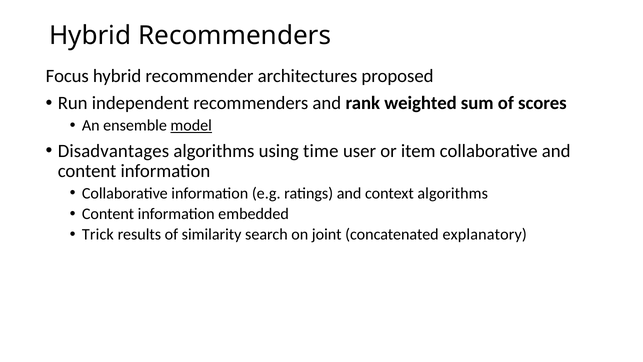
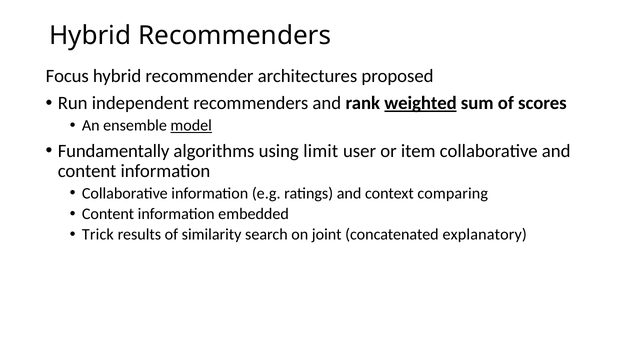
weighted underline: none -> present (421, 103)
Disadvantages: Disadvantages -> Fundamentally (114, 151)
time: time -> limit (321, 151)
context algorithms: algorithms -> comparing (453, 193)
